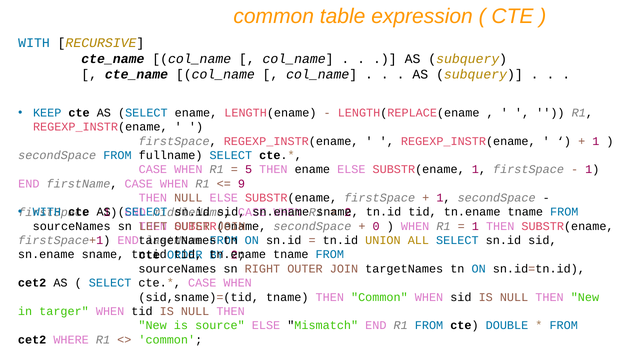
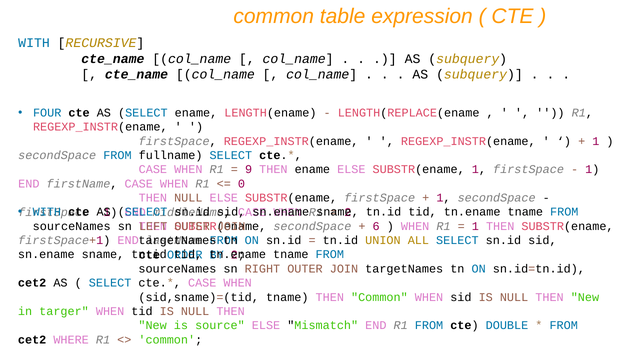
KEEP: KEEP -> FOUR (47, 113)
5: 5 -> 9 (249, 169)
9: 9 -> 0 (241, 183)
0: 0 -> 6 (376, 226)
